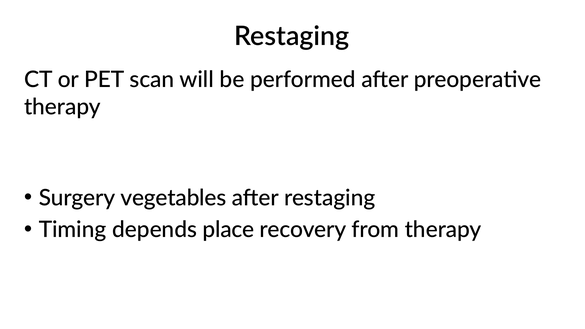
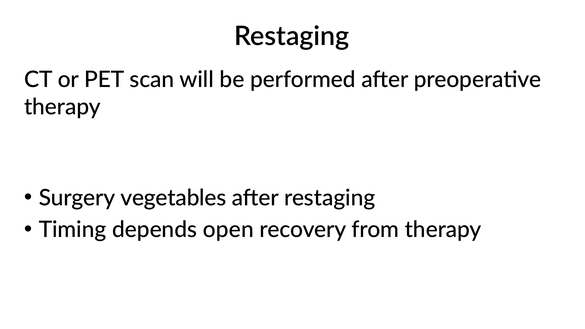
place: place -> open (228, 230)
